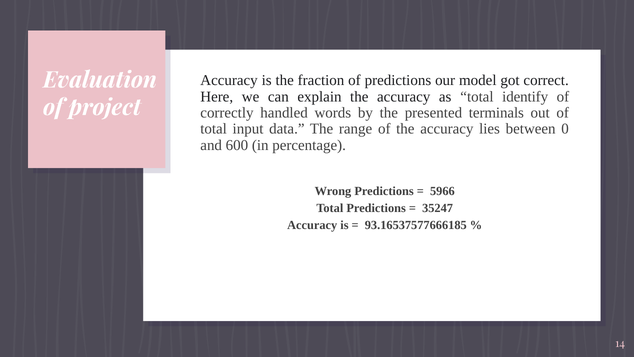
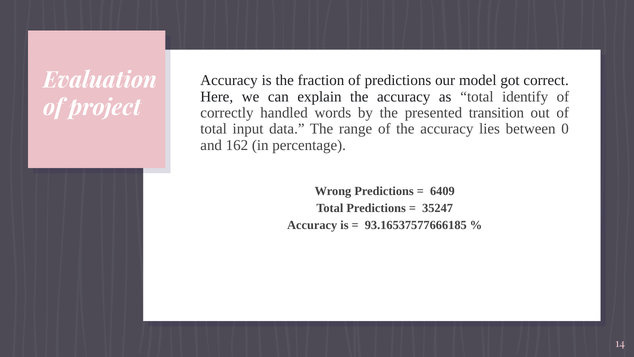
terminals: terminals -> transition (496, 113)
600: 600 -> 162 (237, 145)
5966: 5966 -> 6409 (442, 191)
